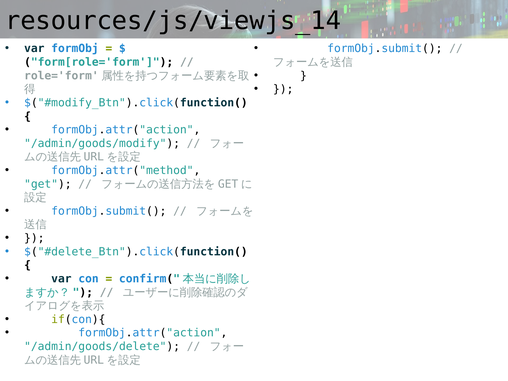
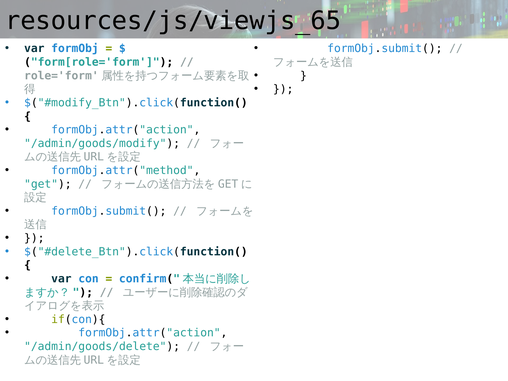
resources/js/viewjs_14: resources/js/viewjs_14 -> resources/js/viewjs_65 (173, 21)
